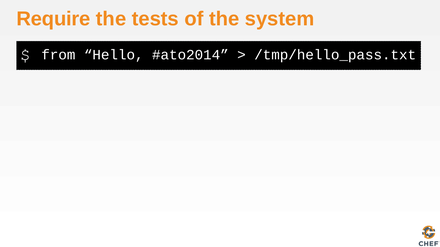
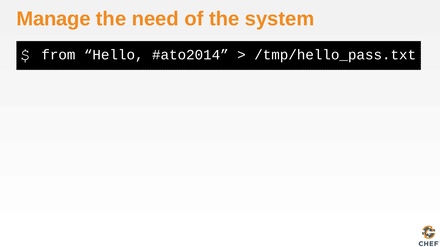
Require: Require -> Manage (54, 19)
tests: tests -> need (155, 19)
